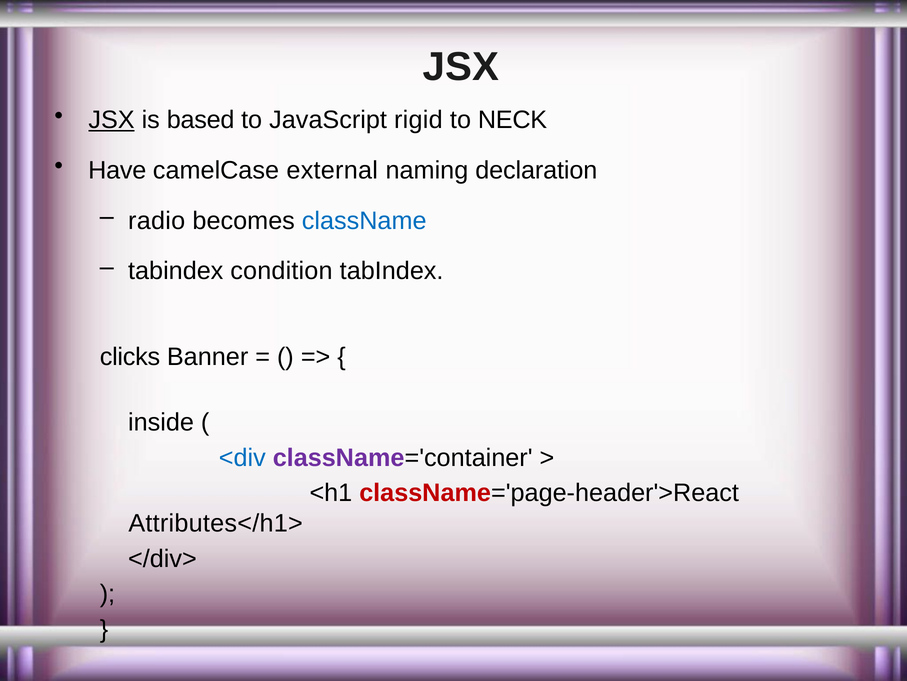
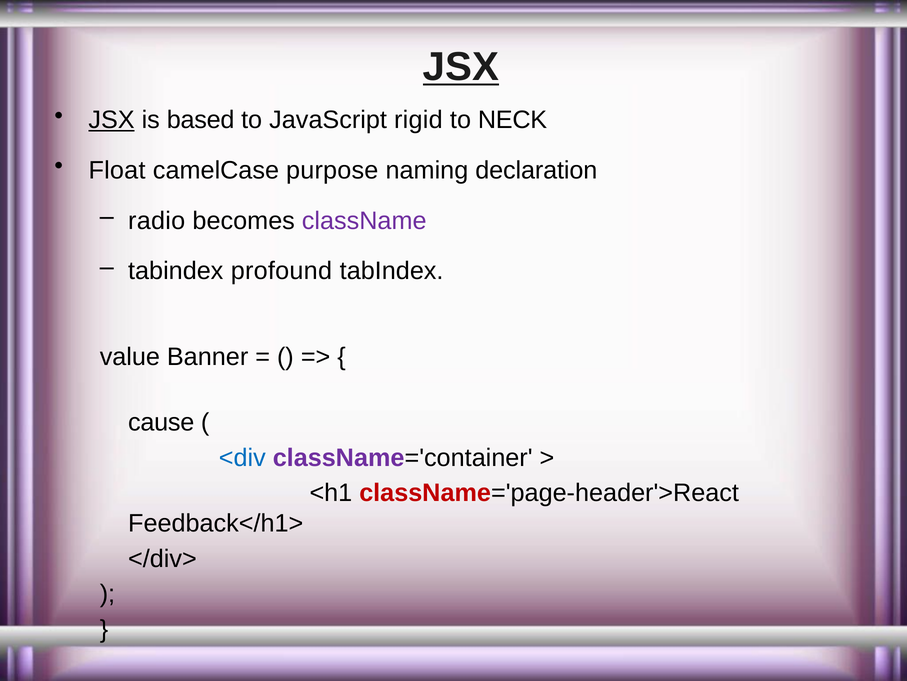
JSX underline: none -> present (461, 67)
Have: Have -> Float (117, 170)
external: external -> purpose (332, 170)
className colour: blue -> purple (364, 220)
condition: condition -> profound (281, 271)
clicks: clicks -> value (130, 356)
inside: inside -> cause (161, 422)
Attributes</h1>: Attributes</h1> -> Feedback</h1> (216, 523)
